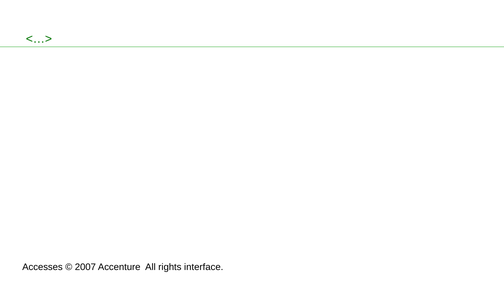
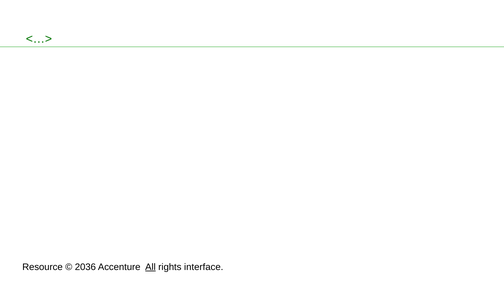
Accesses: Accesses -> Resource (42, 268)
2007: 2007 -> 2036 (85, 268)
All underline: none -> present (150, 268)
